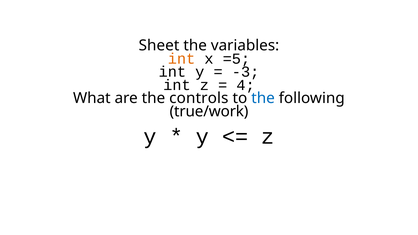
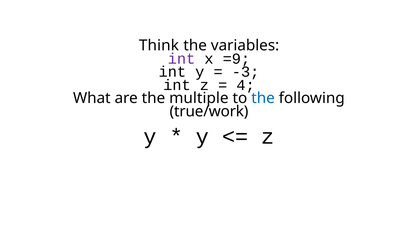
Sheet: Sheet -> Think (159, 46)
int colour: orange -> purple (182, 59)
=5: =5 -> =9 (236, 59)
controls: controls -> multiple (199, 98)
